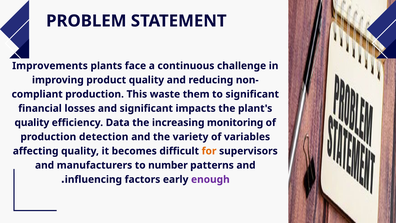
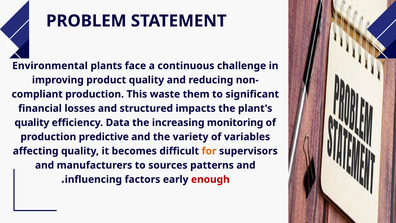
Improvements: Improvements -> Environmental (50, 66)
and significant: significant -> structured (146, 108)
detection: detection -> predictive (104, 137)
number: number -> sources (168, 165)
enough colour: purple -> red (210, 179)
